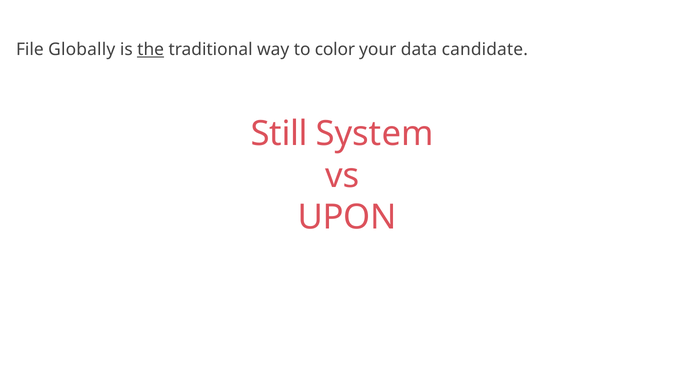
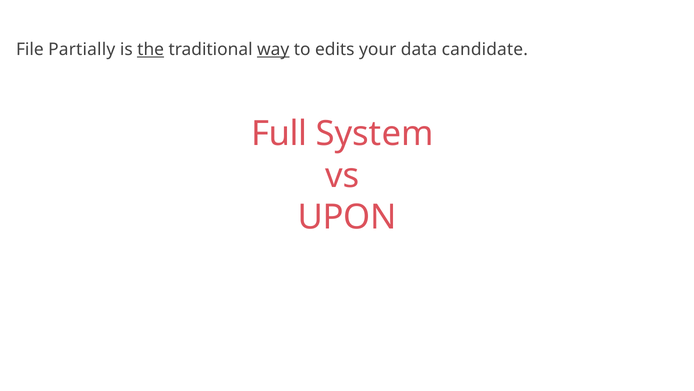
Globally: Globally -> Partially (82, 49)
way underline: none -> present (273, 49)
color: color -> edits (335, 49)
Still: Still -> Full (279, 134)
